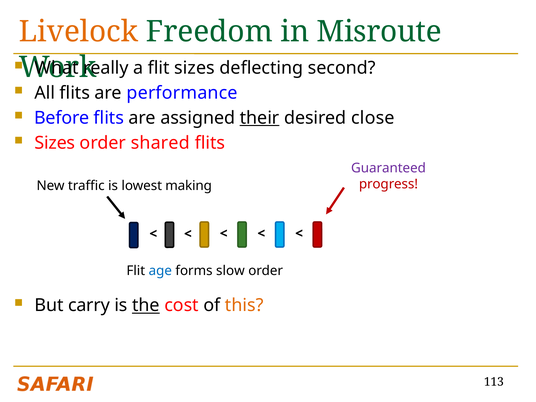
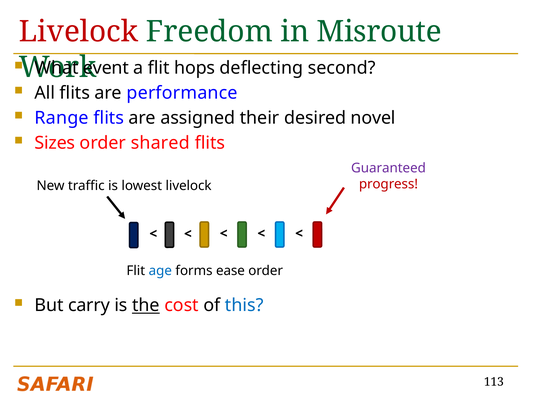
Livelock colour: orange -> red (79, 32)
really: really -> event (106, 68)
flit sizes: sizes -> hops (195, 68)
Before: Before -> Range (62, 118)
their underline: present -> none (260, 118)
close: close -> novel (373, 118)
lowest making: making -> livelock (189, 186)
slow: slow -> ease (230, 271)
this colour: orange -> blue (244, 305)
